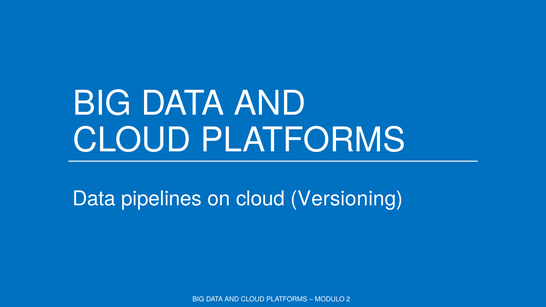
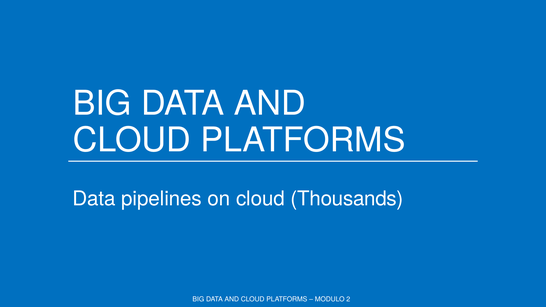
Versioning: Versioning -> Thousands (347, 199)
